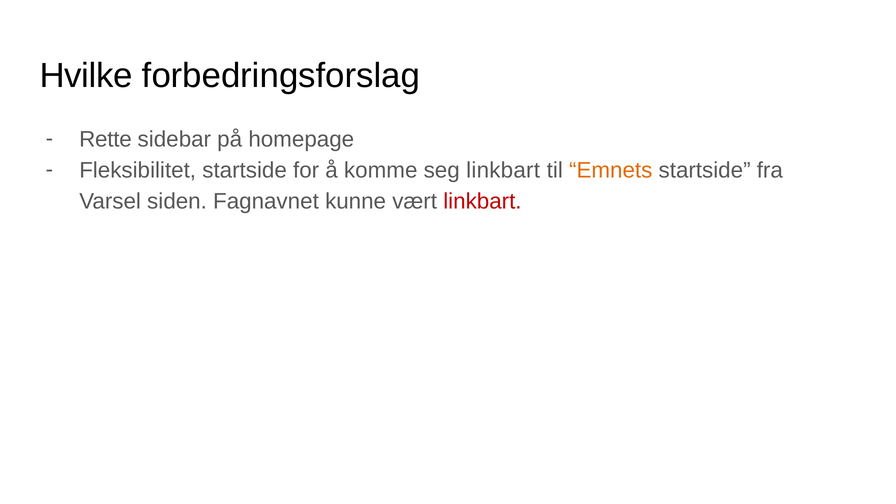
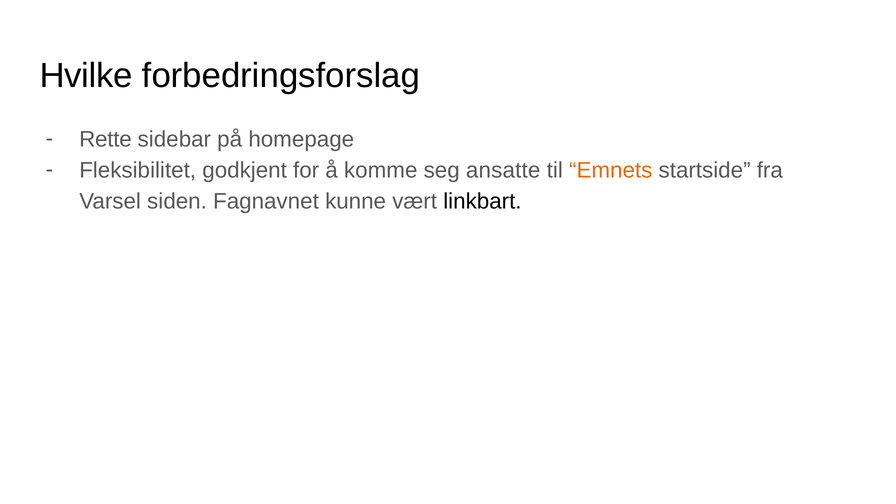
Fleksibilitet startside: startside -> godkjent (245, 170)
seg linkbart: linkbart -> ansatte (503, 170)
linkbart colour: red -> black (482, 201)
